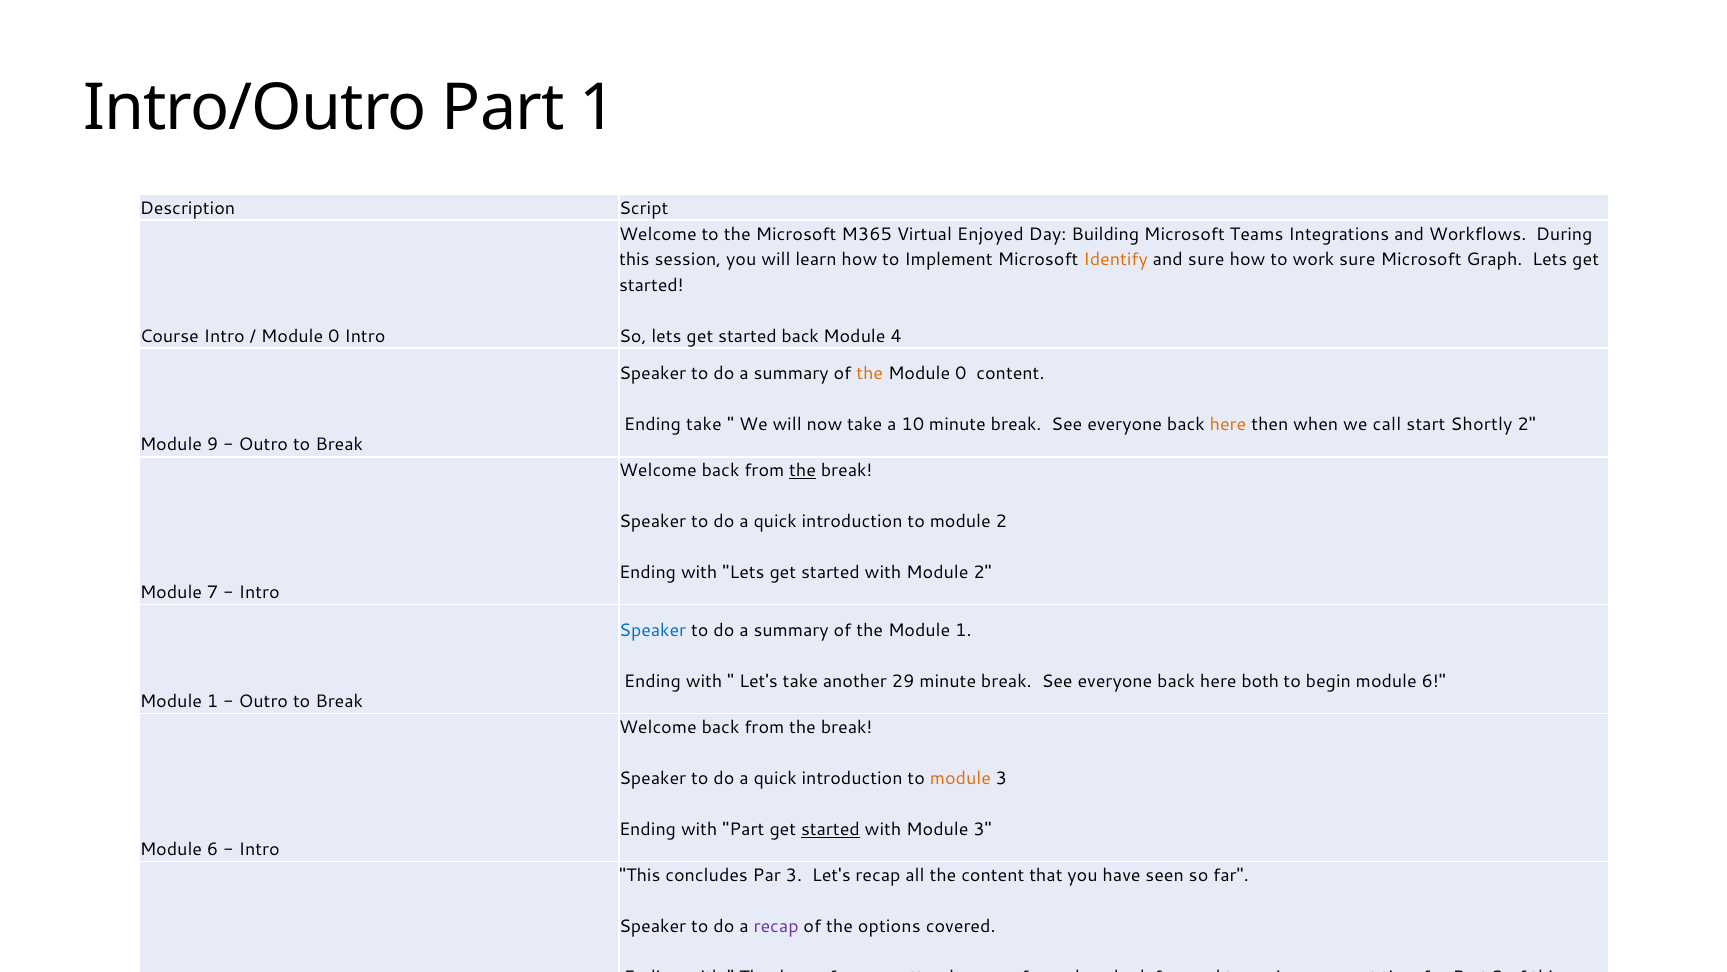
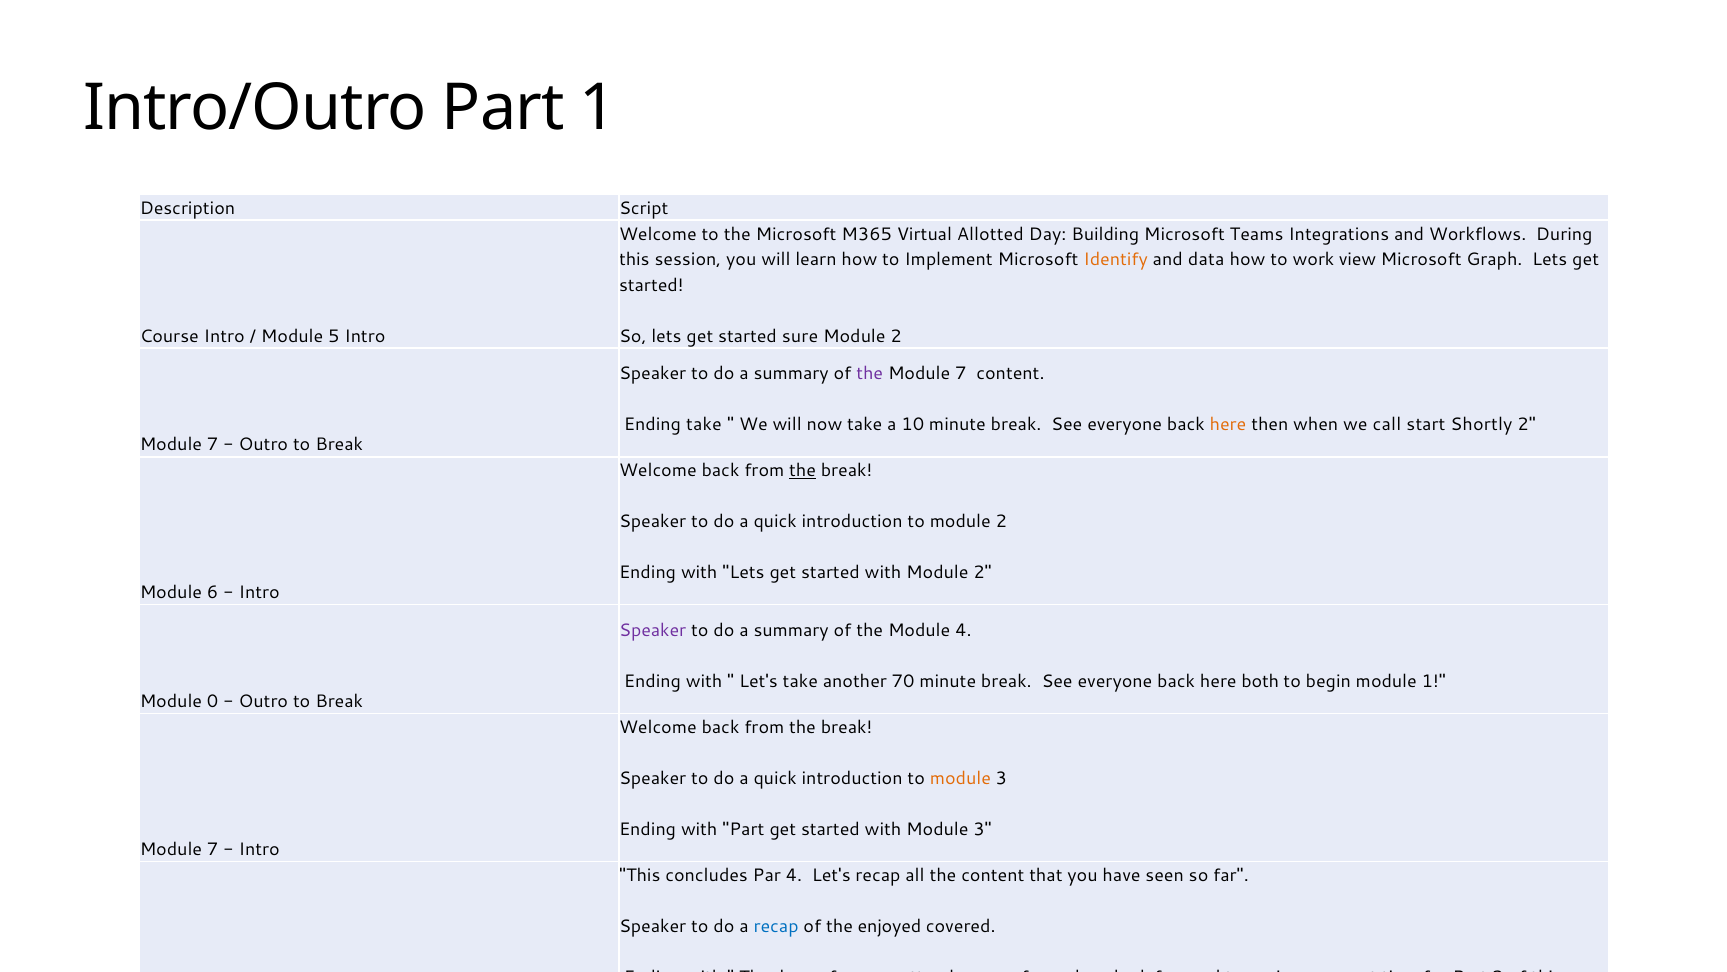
Enjoyed: Enjoyed -> Allotted (990, 234)
and sure: sure -> data (1206, 259)
work sure: sure -> view (1358, 259)
0: 0 -> 5 (334, 336)
started back: back -> sure (800, 336)
4: 4 -> 2 (896, 336)
the colour: orange -> purple (870, 374)
0: 0 -> 7 (961, 374)
9: 9 -> 7 (213, 445)
7: 7 -> 6 (213, 593)
Speaker colour: blue -> purple (653, 630)
the Module 1: 1 -> 4 (963, 630)
29: 29 -> 70 (903, 681)
begin module 6: 6 -> 1 (1434, 681)
1: 1 -> 0 (213, 701)
started underline: present -> none (830, 829)
6: 6 -> 7 (213, 849)
Par 3: 3 -> 4 (794, 875)
recap colour: purple -> blue (776, 926)
options: options -> enjoyed (889, 926)
